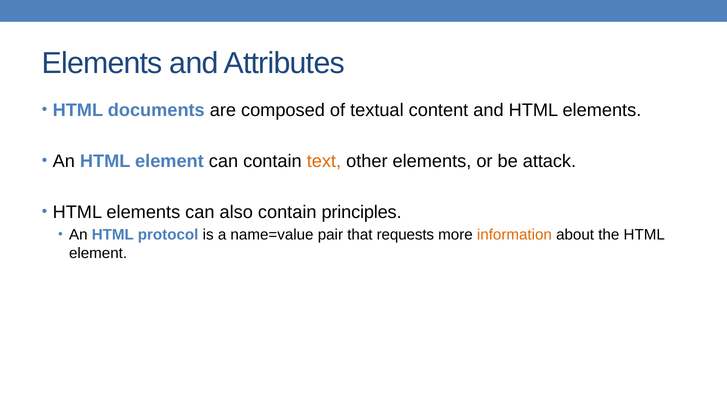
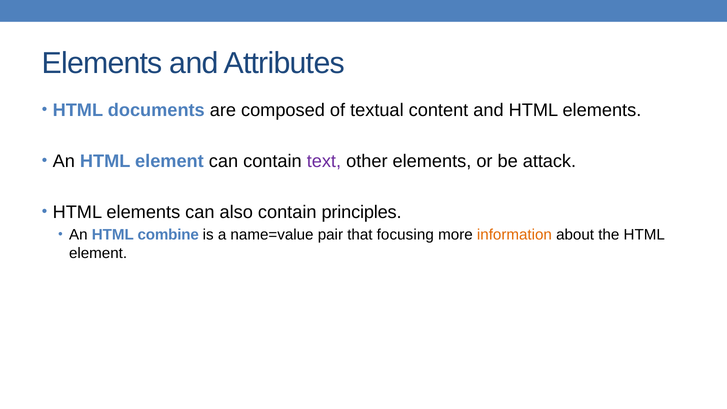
text colour: orange -> purple (324, 161)
protocol: protocol -> combine (168, 235)
requests: requests -> focusing (405, 235)
